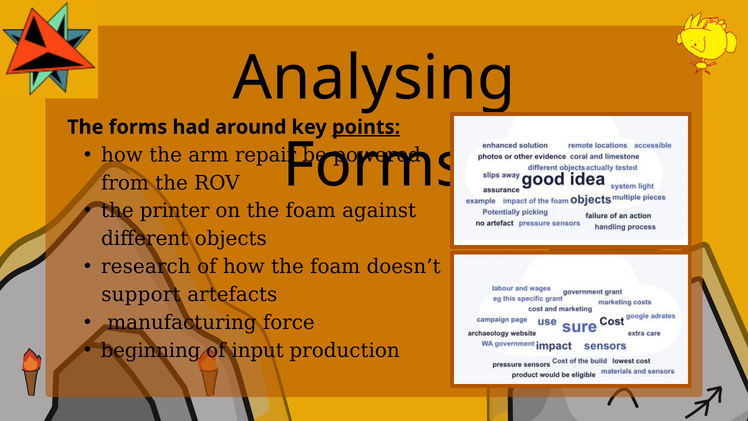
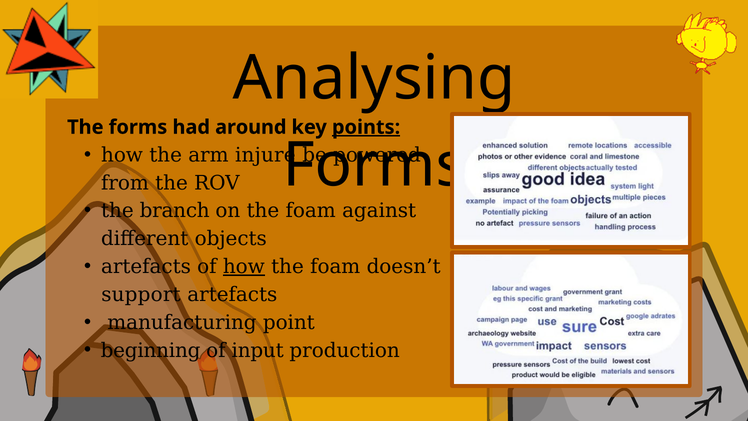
repair: repair -> injure (265, 155)
printer: printer -> branch (175, 211)
research: research -> artefacts (146, 267)
how underline: none -> present (244, 267)
force: force -> point (289, 322)
